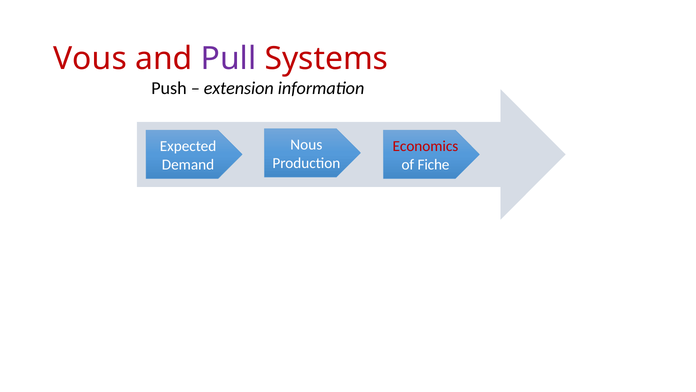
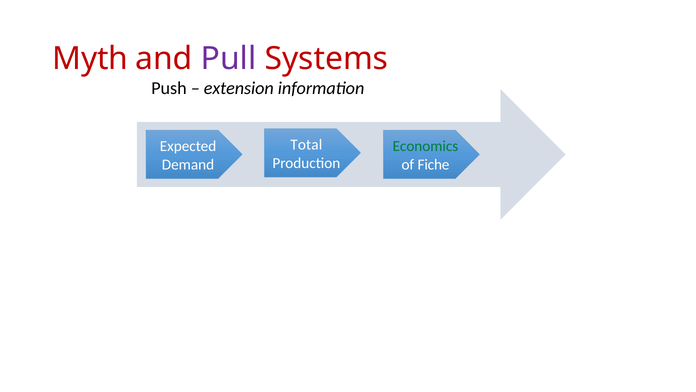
Vous: Vous -> Myth (90, 58)
Nous: Nous -> Total (306, 145)
Economics colour: red -> green (425, 146)
